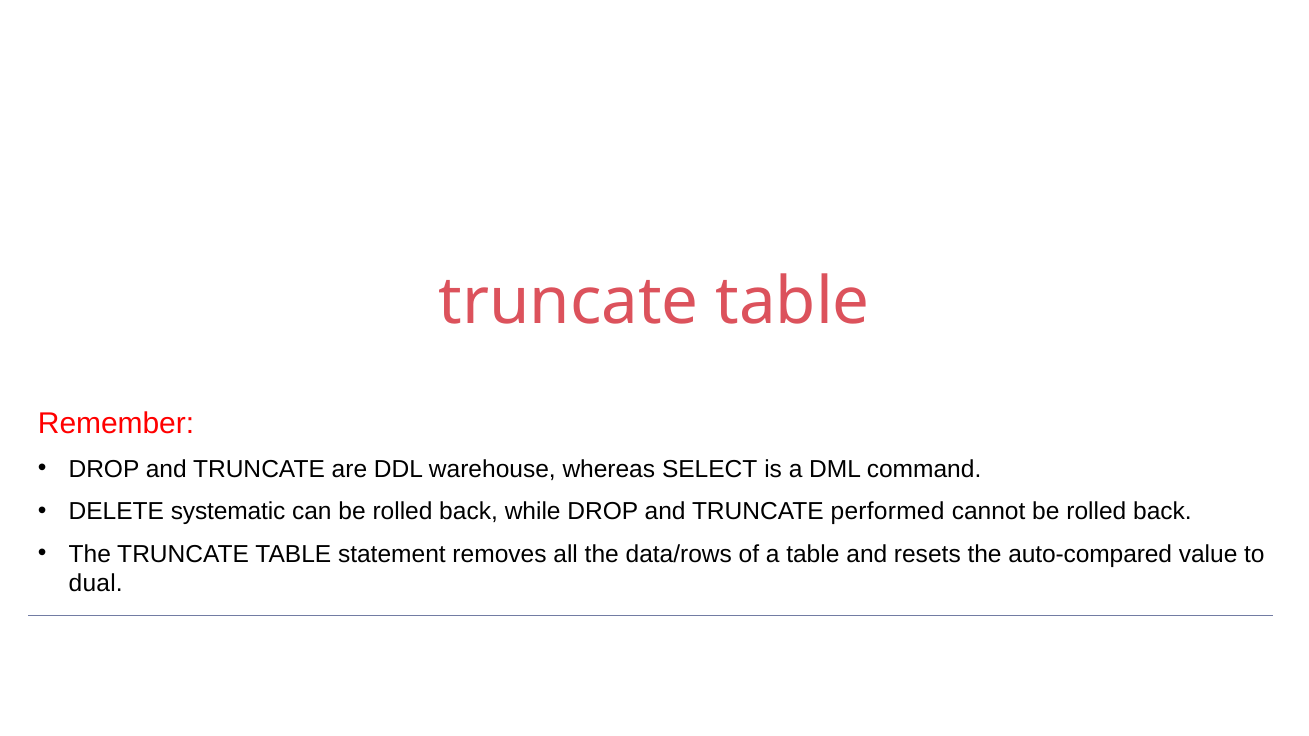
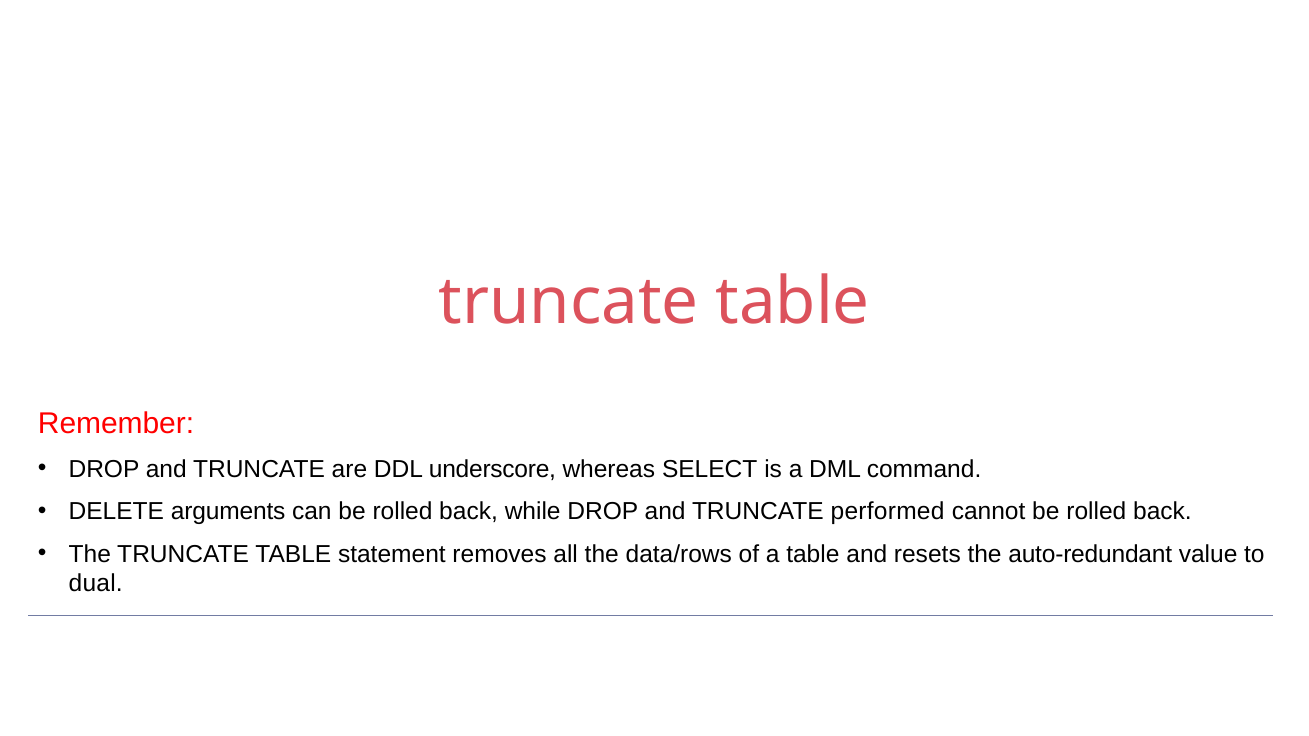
warehouse: warehouse -> underscore (492, 469)
systematic: systematic -> arguments (228, 512)
auto-compared: auto-compared -> auto-redundant (1090, 554)
